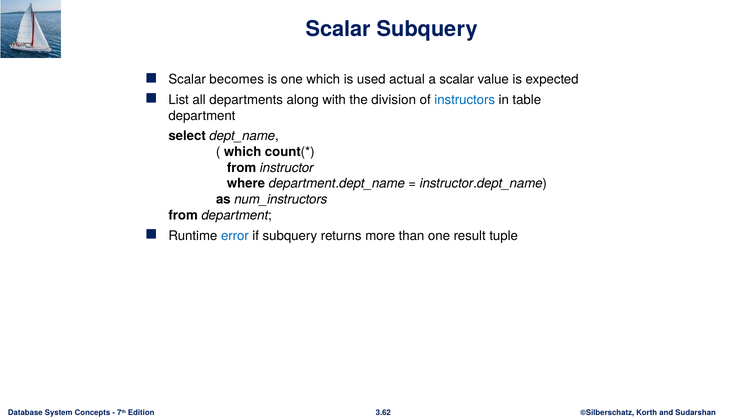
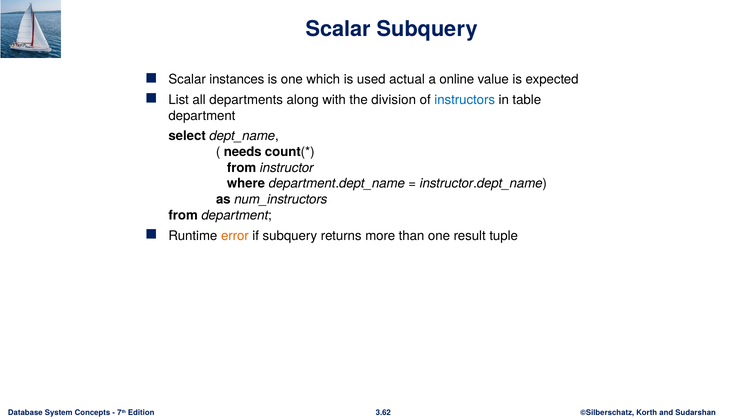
becomes: becomes -> instances (237, 79)
a scalar: scalar -> online (457, 79)
which: which -> needs (243, 152)
error colour: blue -> orange (235, 236)
